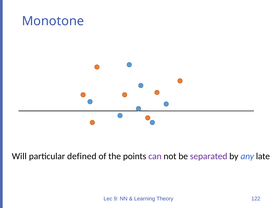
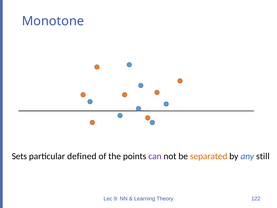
Will: Will -> Sets (19, 156)
separated colour: purple -> orange (209, 156)
late: late -> still (263, 156)
